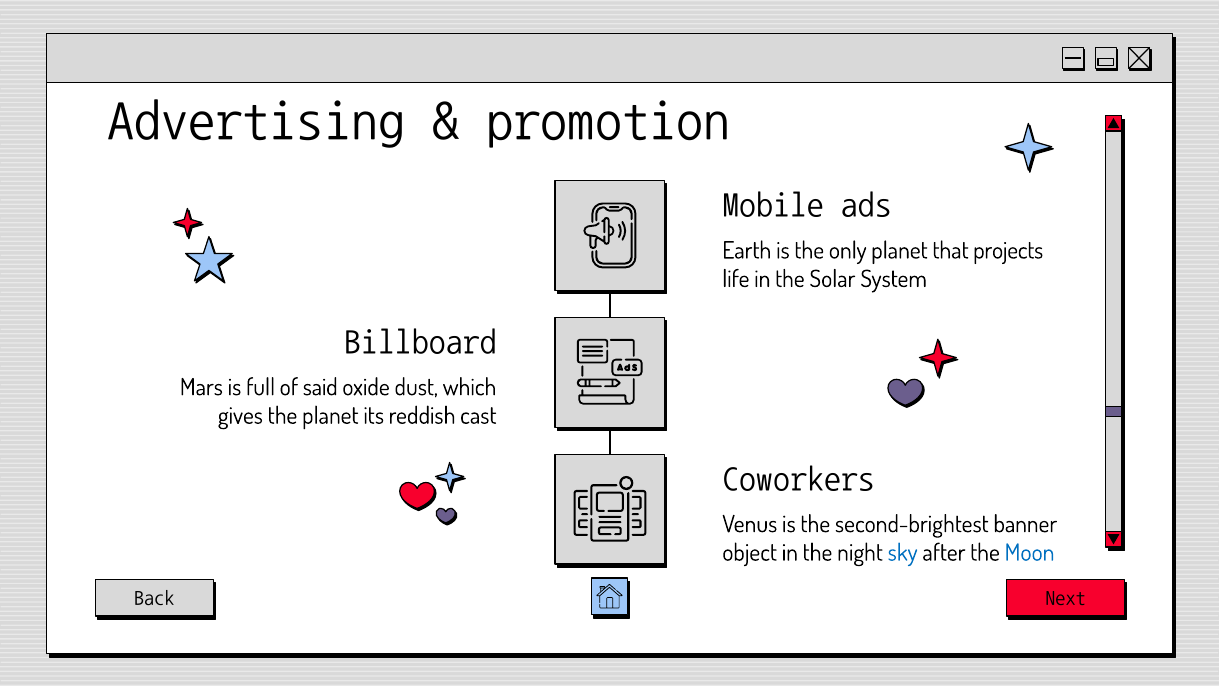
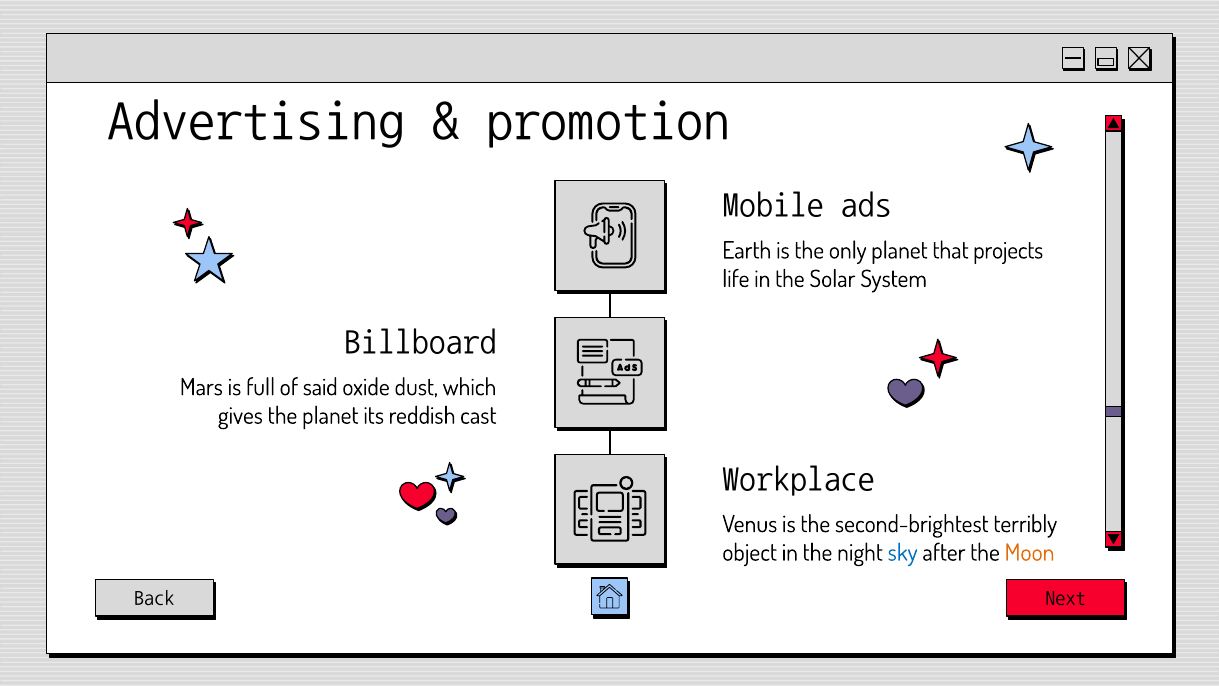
Coworkers: Coworkers -> Workplace (799, 478)
banner: banner -> terribly (1025, 524)
Moon colour: blue -> orange (1030, 553)
